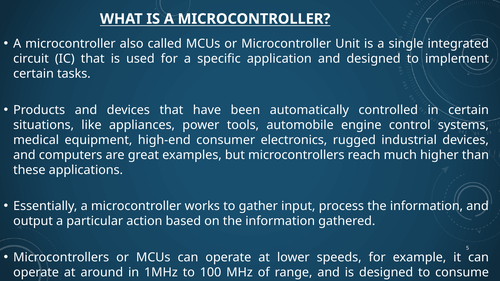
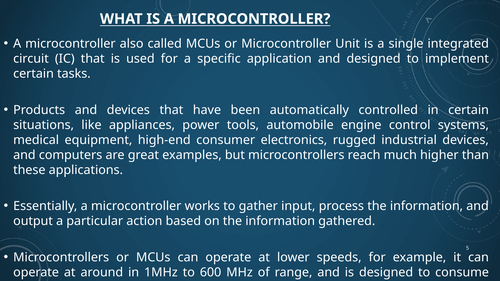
100: 100 -> 600 (211, 273)
